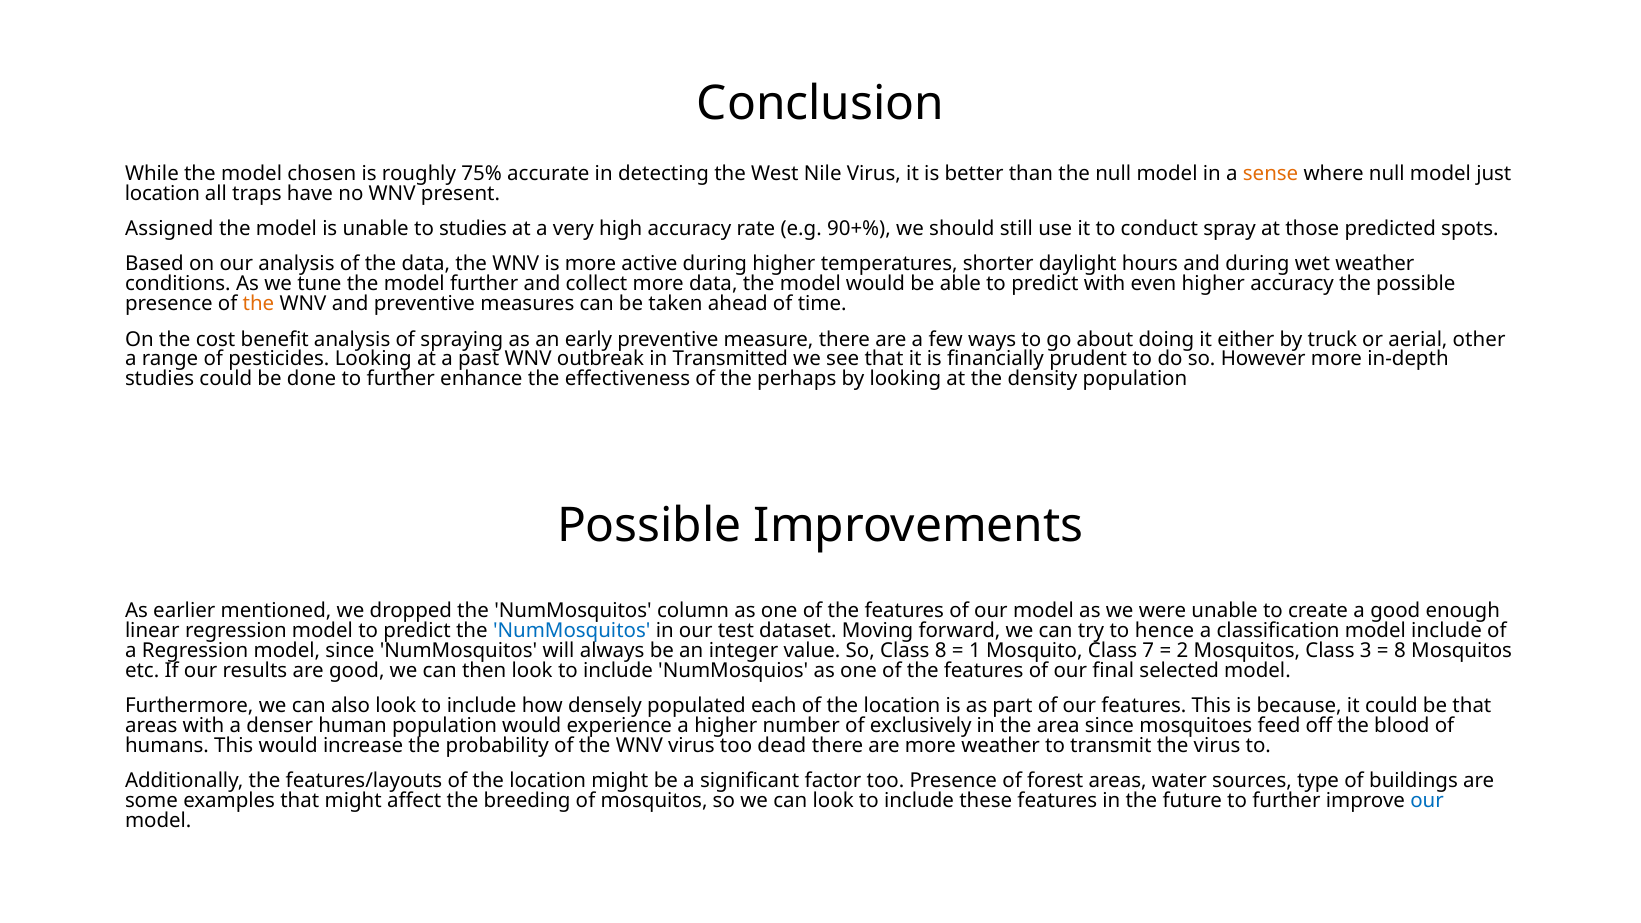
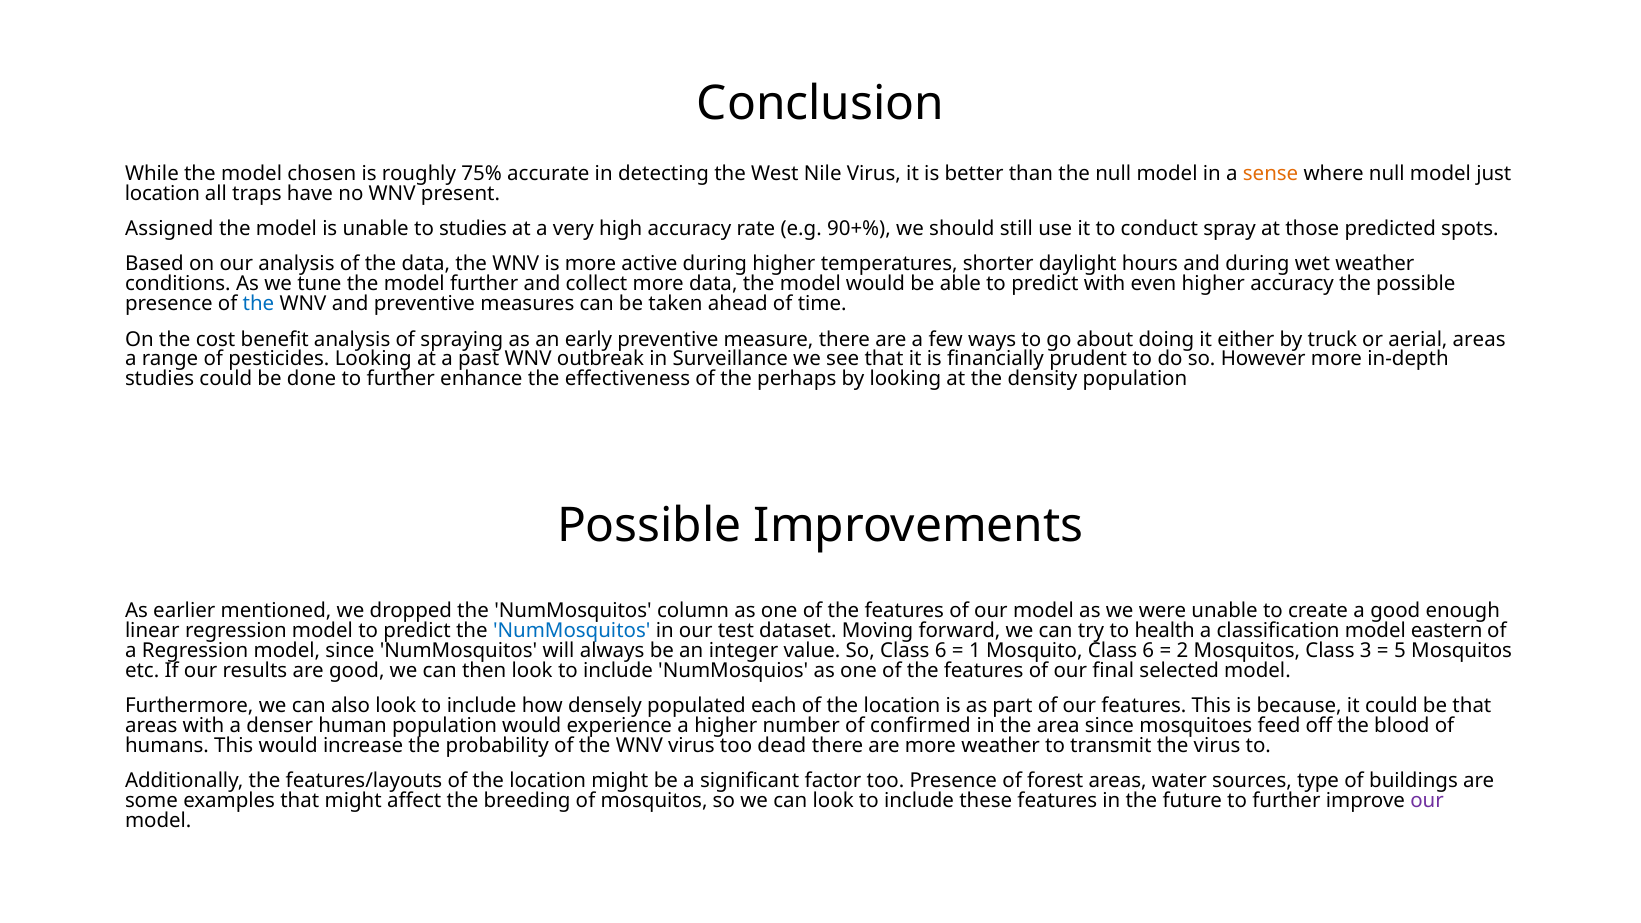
the colour: orange -> blue (258, 304)
aerial other: other -> areas (1479, 339)
Transmitted: Transmitted -> Surveillance (730, 359)
hence: hence -> health (1165, 631)
model include: include -> eastern (1447, 631)
So Class 8: 8 -> 6 (941, 651)
Mosquito Class 7: 7 -> 6 (1148, 651)
8: 8 -> 5 (1400, 651)
exclusively: exclusively -> confirmed (920, 726)
our colour: blue -> purple (1427, 801)
